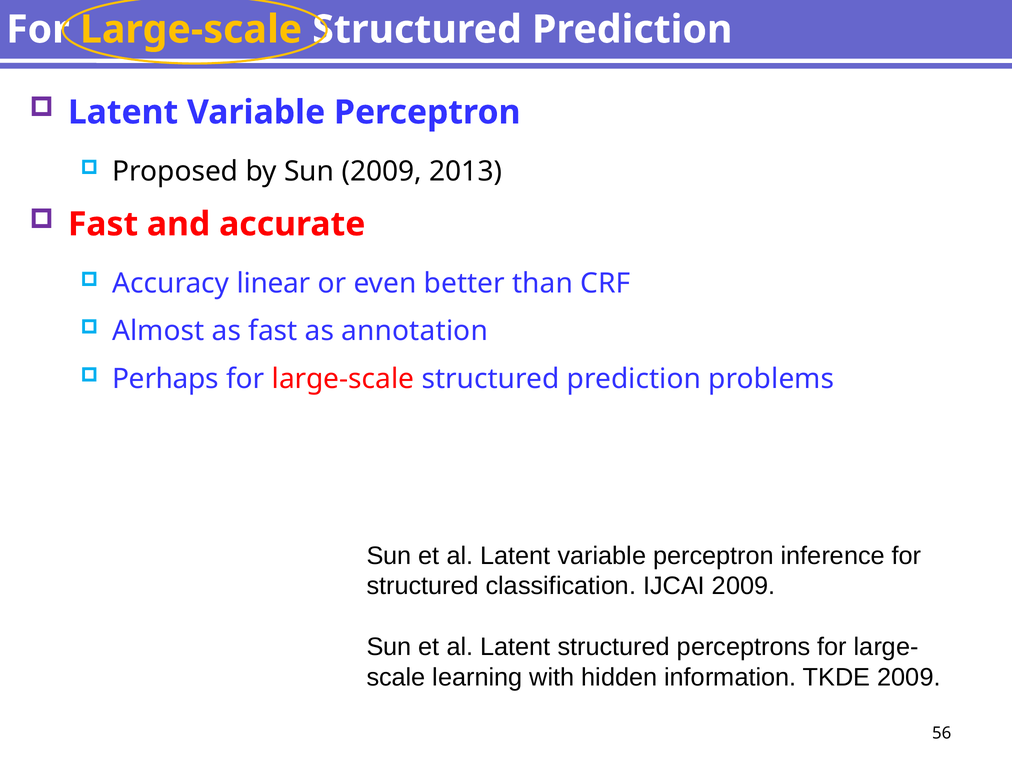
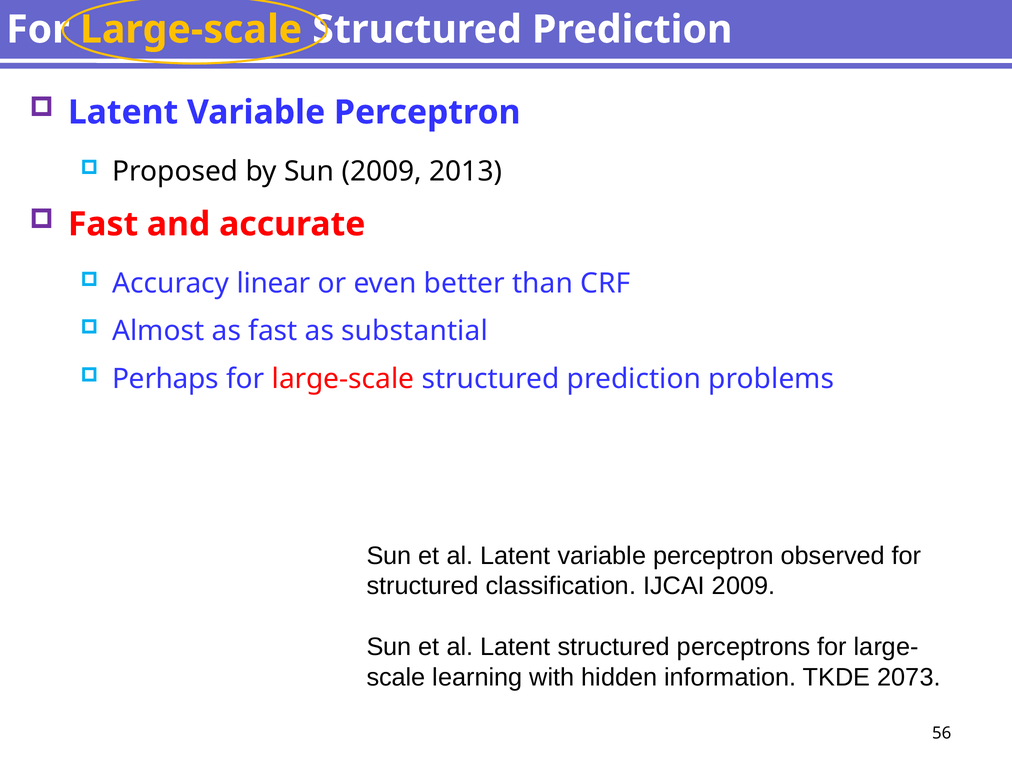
annotation: annotation -> substantial (415, 331)
inference: inference -> observed (833, 556)
TKDE 2009: 2009 -> 2073 (909, 677)
